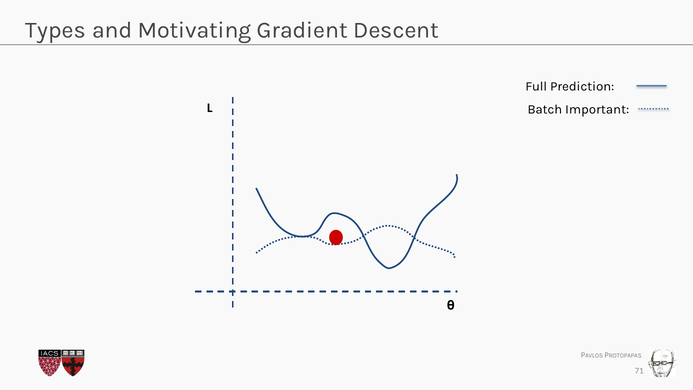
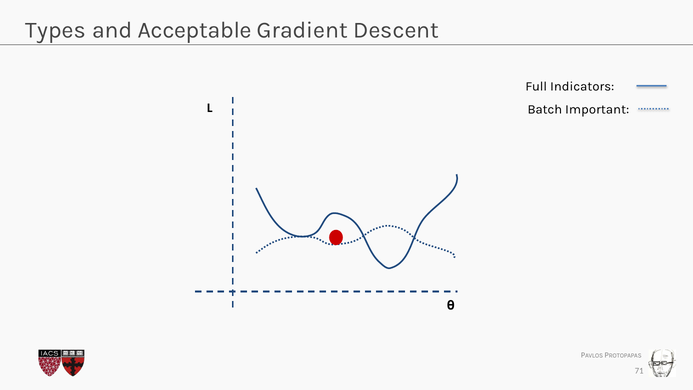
Motivating: Motivating -> Acceptable (195, 30)
Prediction: Prediction -> Indicators (582, 86)
